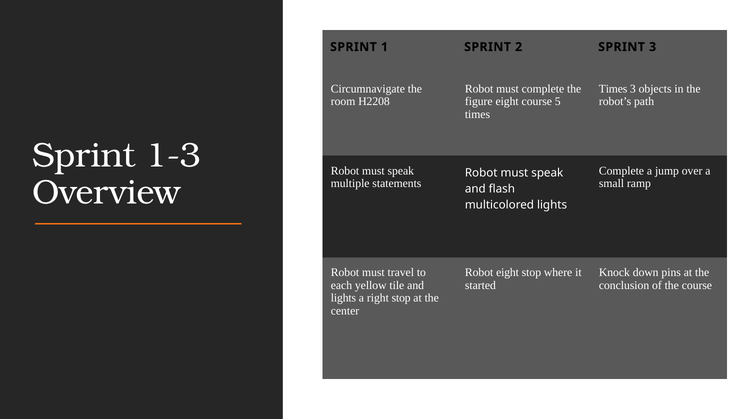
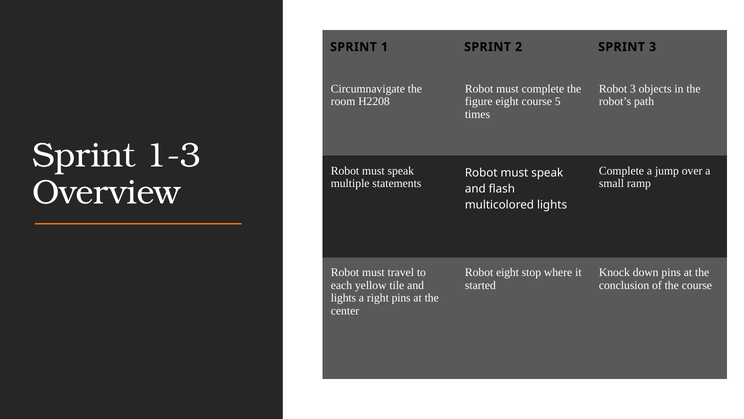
Times: Times -> Robot (613, 89)
right stop: stop -> pins (401, 298)
